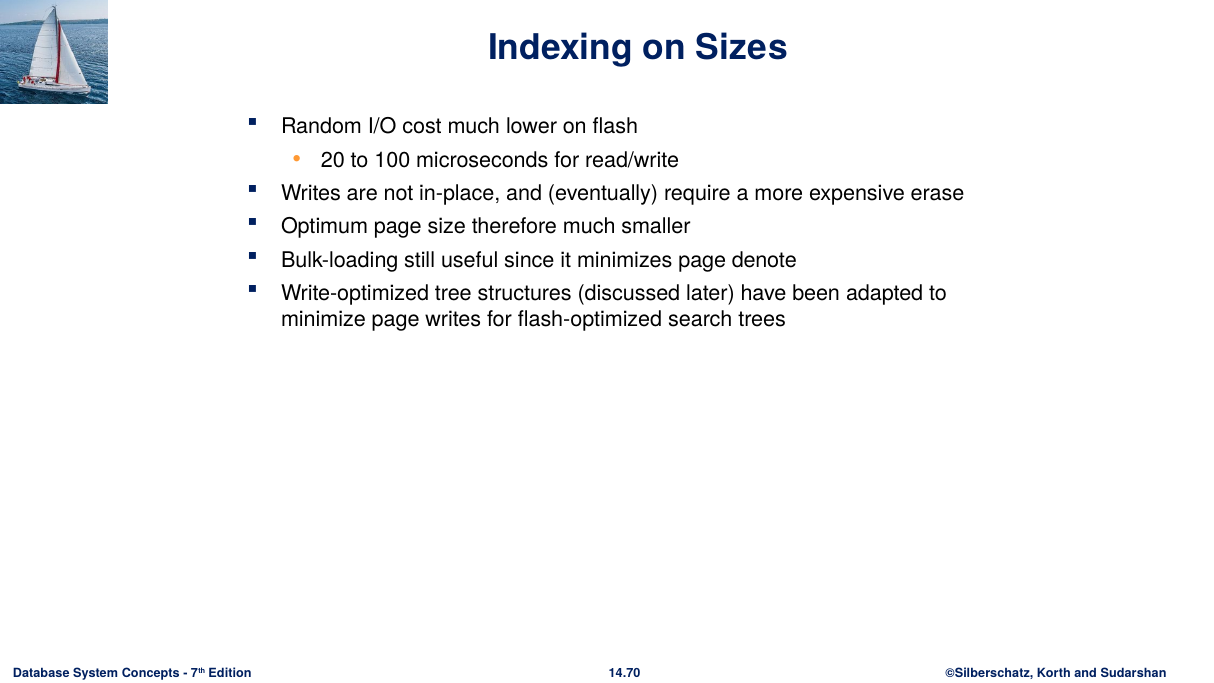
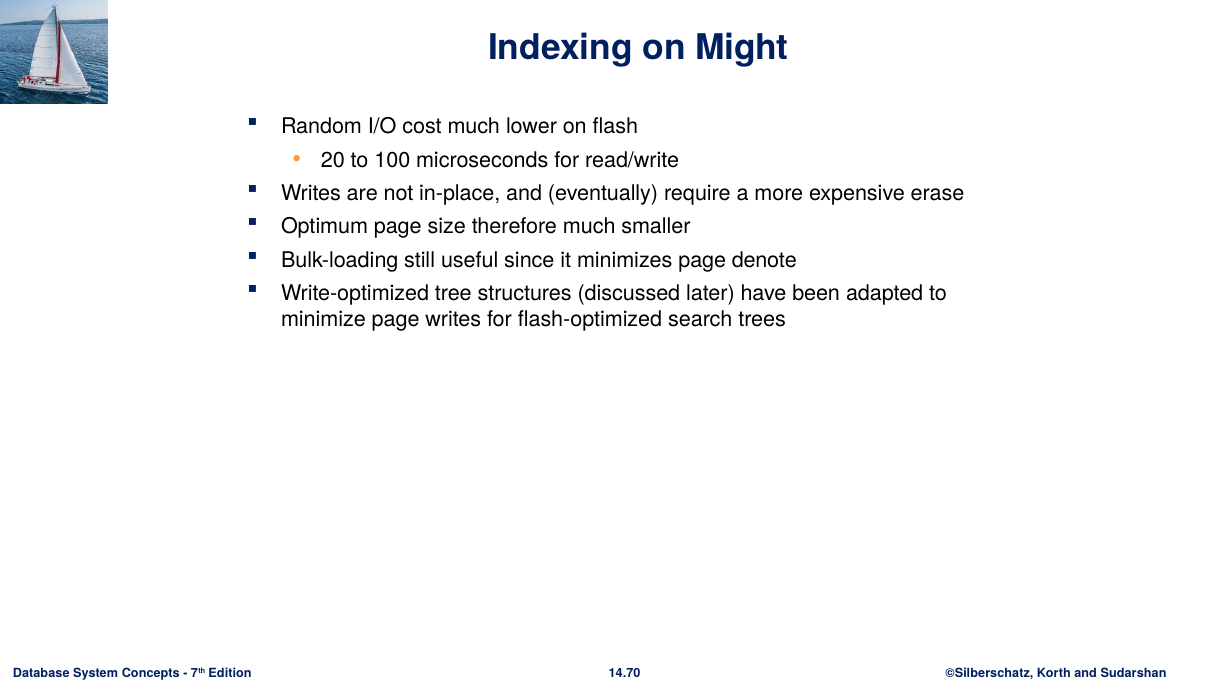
Sizes: Sizes -> Might (742, 48)
